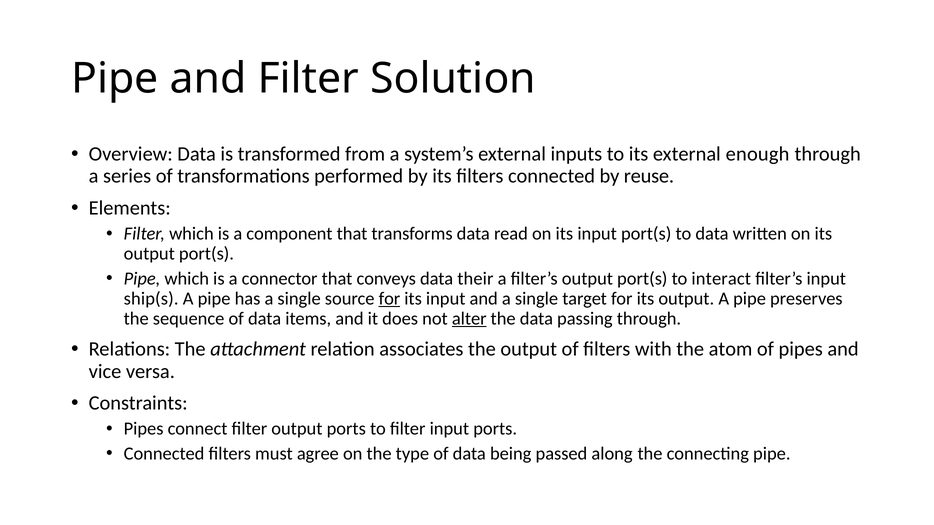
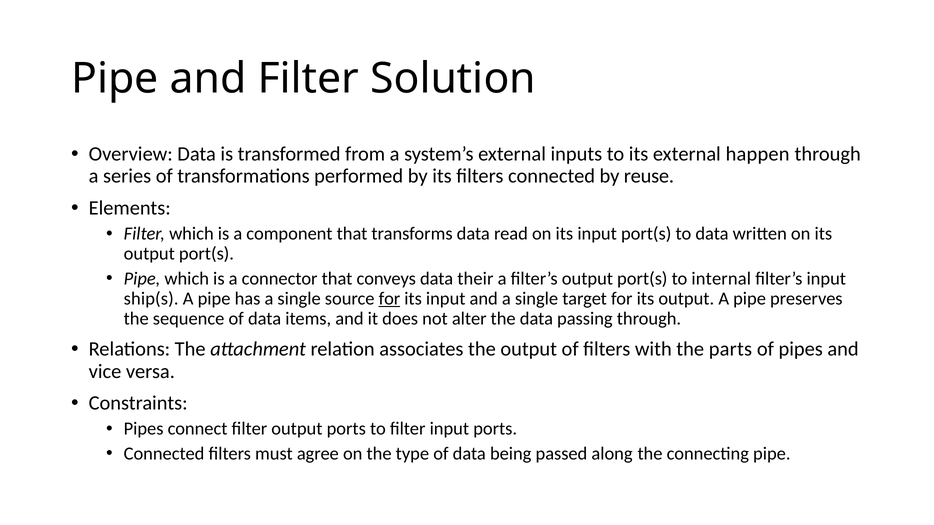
enough: enough -> happen (758, 154)
interact: interact -> internal (721, 279)
alter underline: present -> none (469, 319)
atom: atom -> parts (730, 349)
